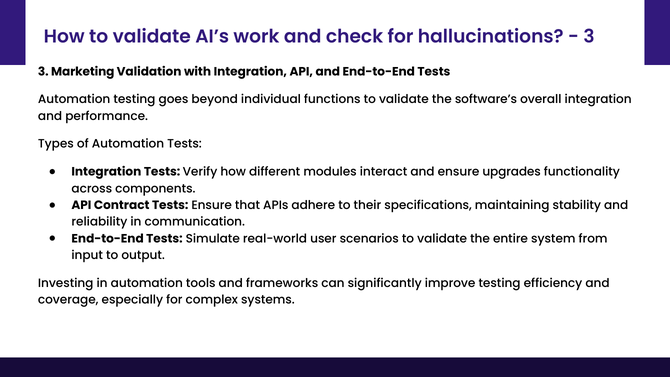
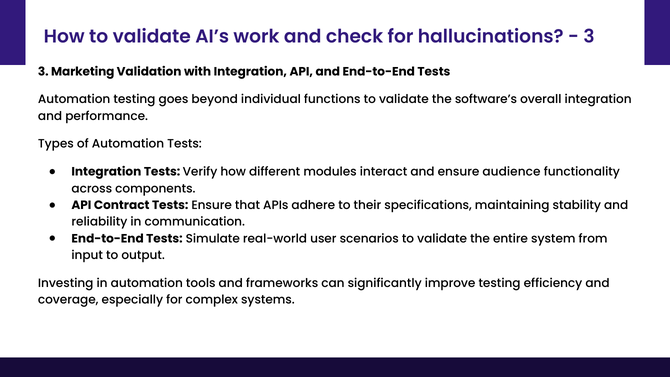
upgrades: upgrades -> audience (511, 172)
